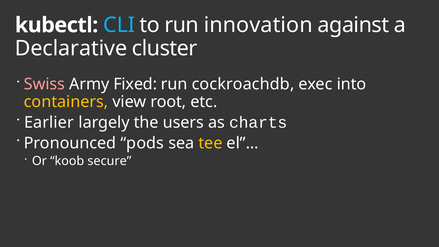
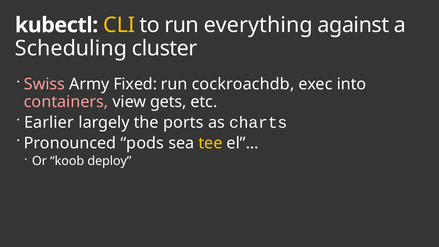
CLI colour: light blue -> yellow (119, 25)
innovation: innovation -> everything (258, 25)
Declarative: Declarative -> Scheduling (71, 48)
containers colour: yellow -> pink (66, 102)
root: root -> gets (168, 102)
users: users -> ports (183, 122)
secure: secure -> deploy (109, 161)
